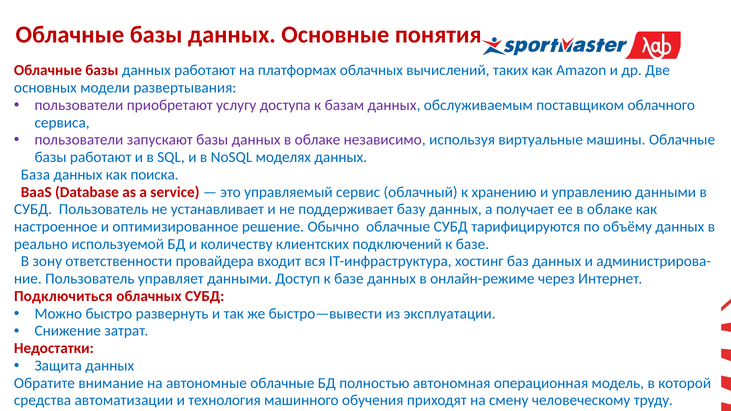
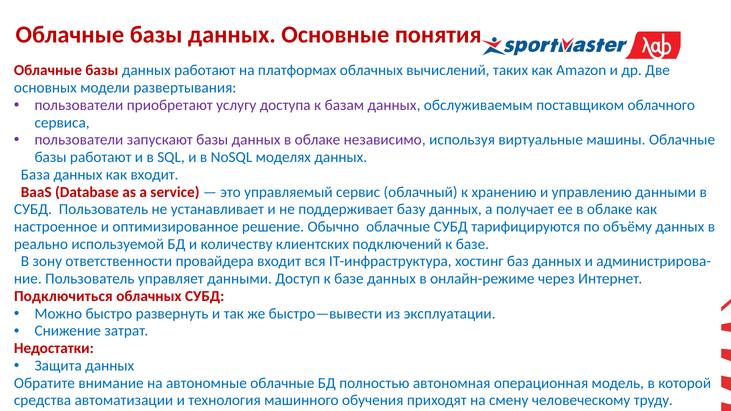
как поиска: поиска -> входит (154, 175)
